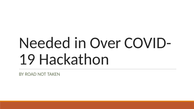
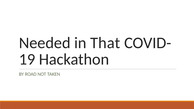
Over: Over -> That (105, 43)
